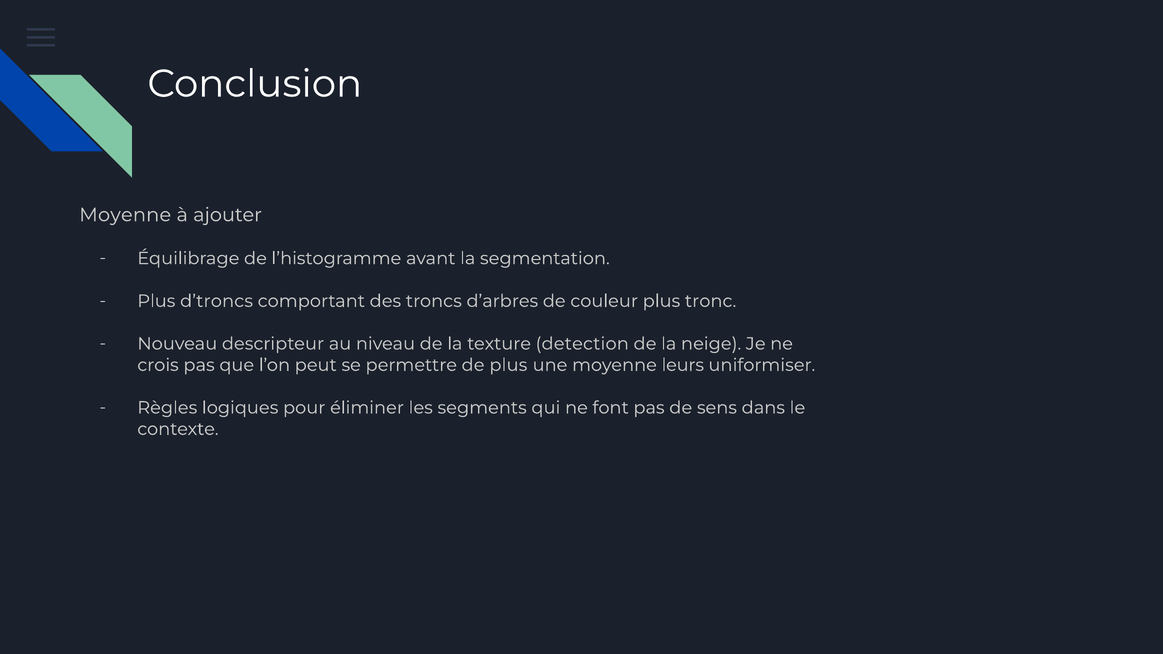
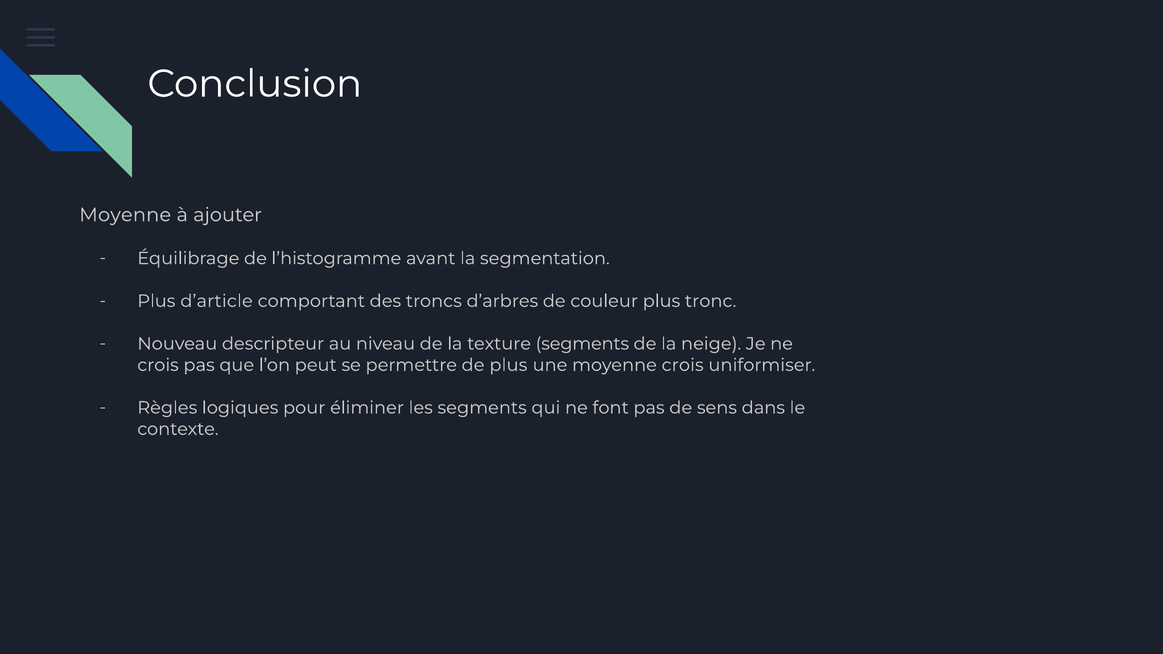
d’troncs: d’troncs -> d’article (217, 301)
texture detection: detection -> segments (582, 344)
moyenne leurs: leurs -> crois (683, 365)
